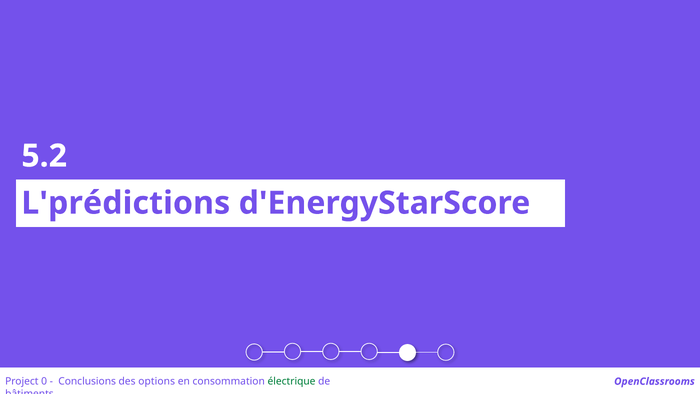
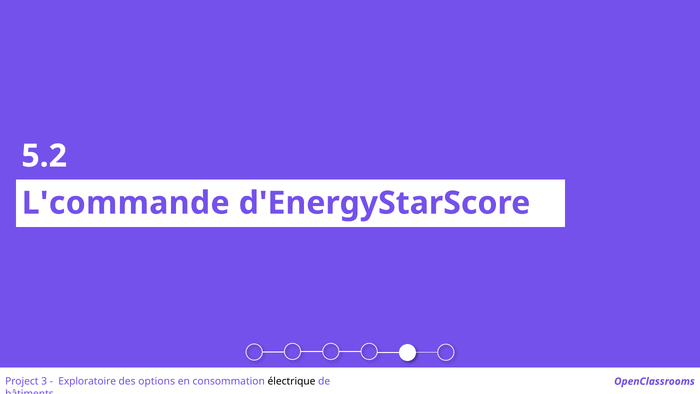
L'prédictions: L'prédictions -> L'commande (126, 203)
0: 0 -> 3 (44, 381)
Conclusions: Conclusions -> Exploratoire (87, 381)
électrique colour: green -> black (292, 381)
